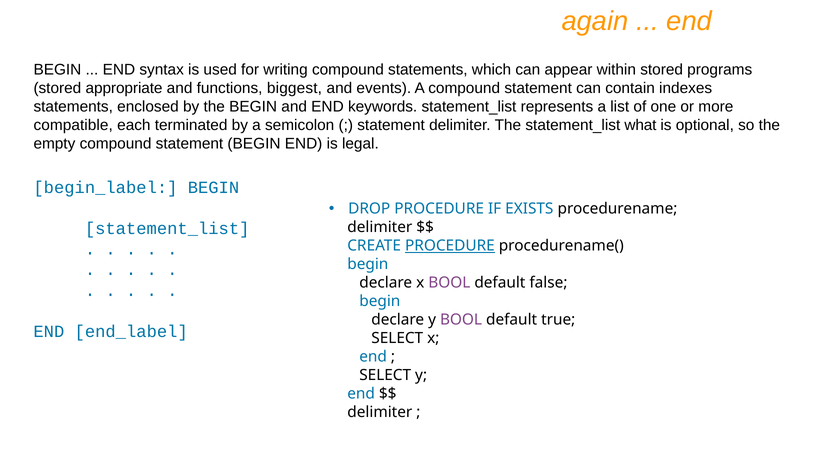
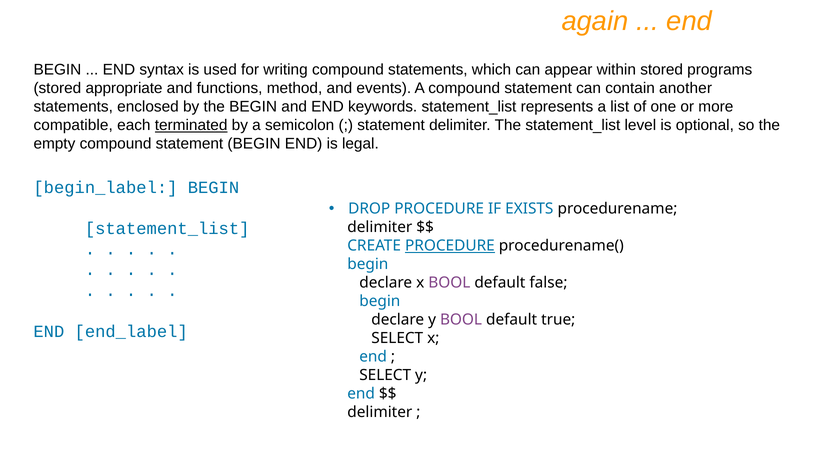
biggest: biggest -> method (295, 88)
indexes: indexes -> another (686, 88)
terminated underline: none -> present (191, 125)
what: what -> level (640, 125)
